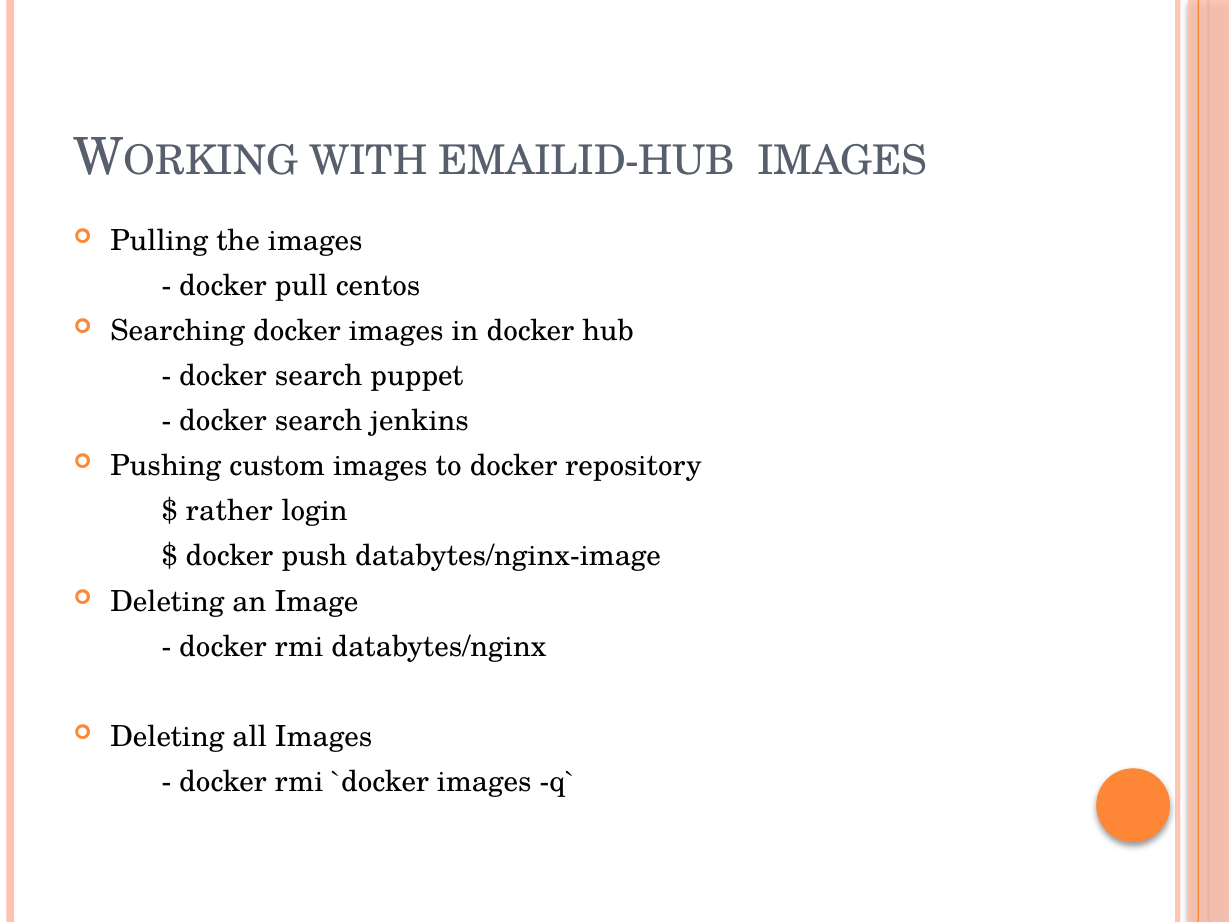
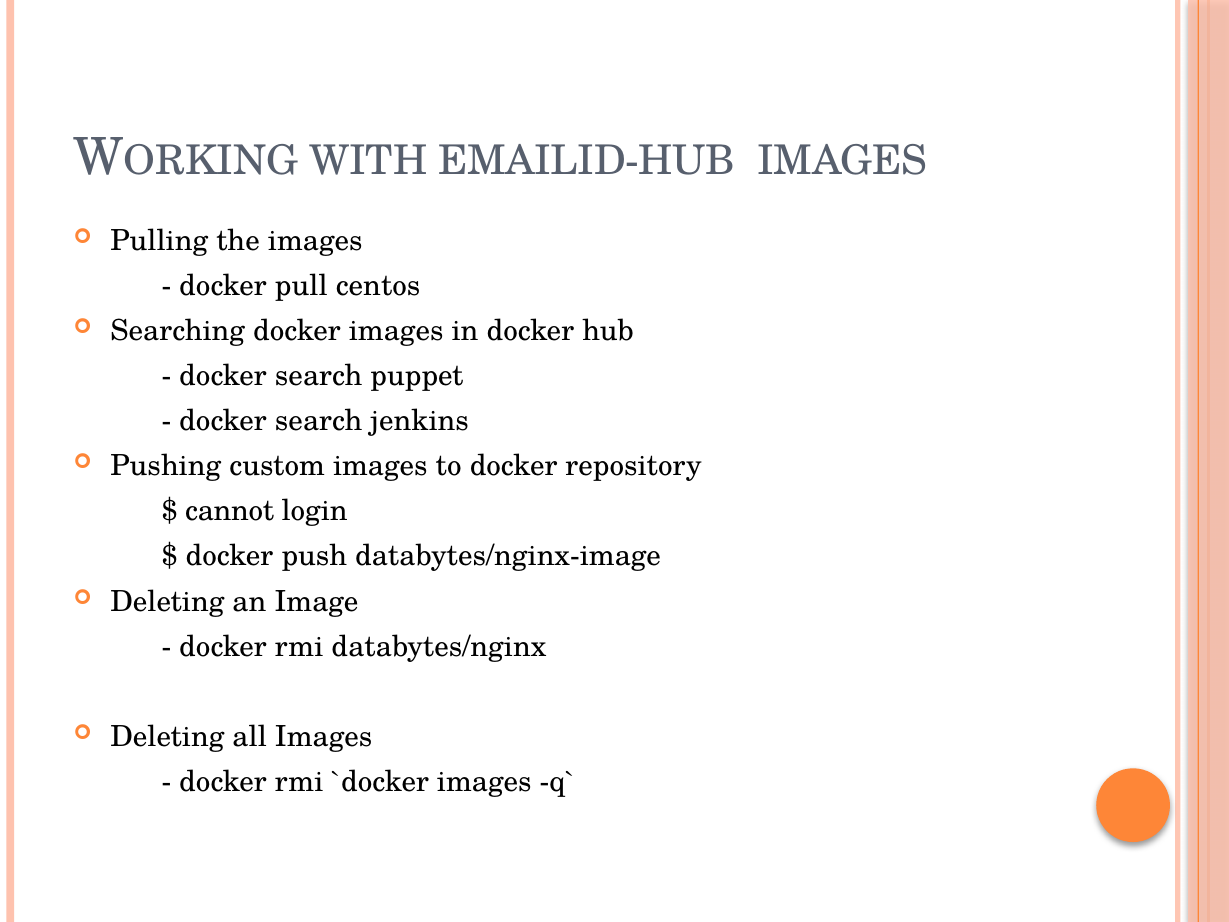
rather: rather -> cannot (230, 511)
